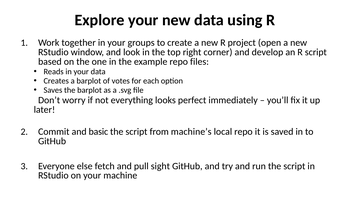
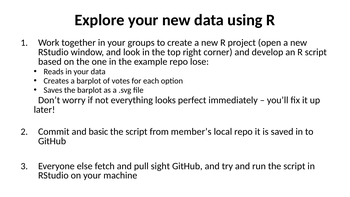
files: files -> lose (200, 62)
machine’s: machine’s -> member’s (191, 132)
